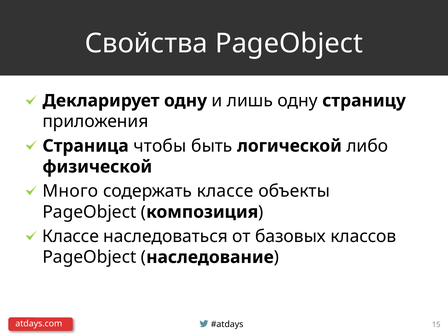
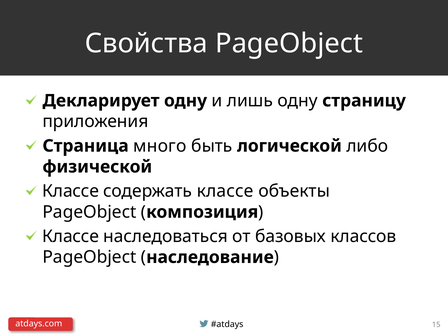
чтобы: чтобы -> много (160, 146)
Много: Много -> Классе (71, 191)
